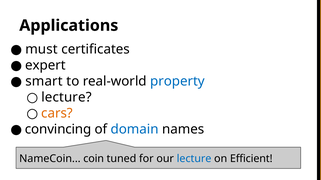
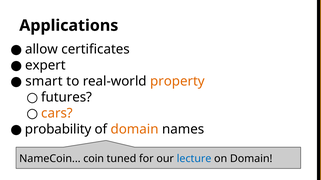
must: must -> allow (42, 50)
property colour: blue -> orange (177, 82)
lecture: lecture -> futures (67, 98)
convincing: convincing -> probability (58, 130)
domain colour: blue -> orange (135, 130)
on Efficient: Efficient -> Domain (251, 159)
